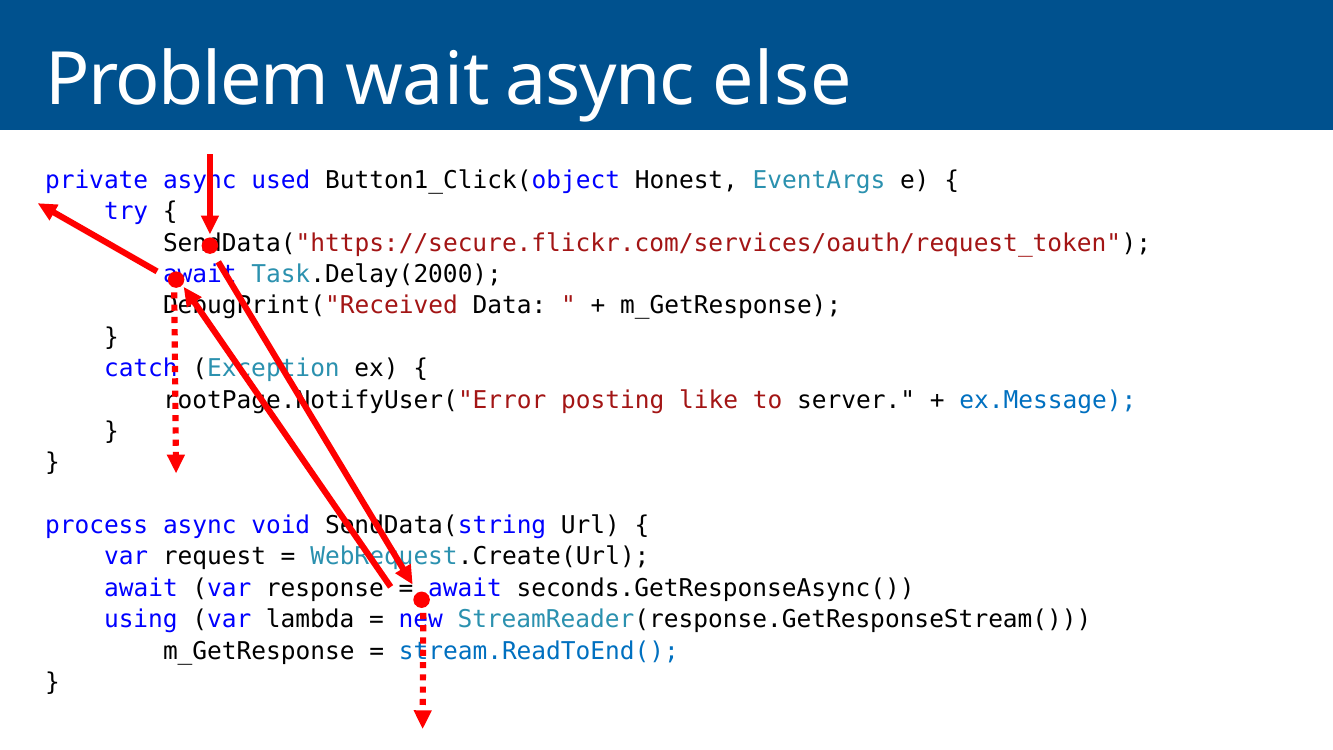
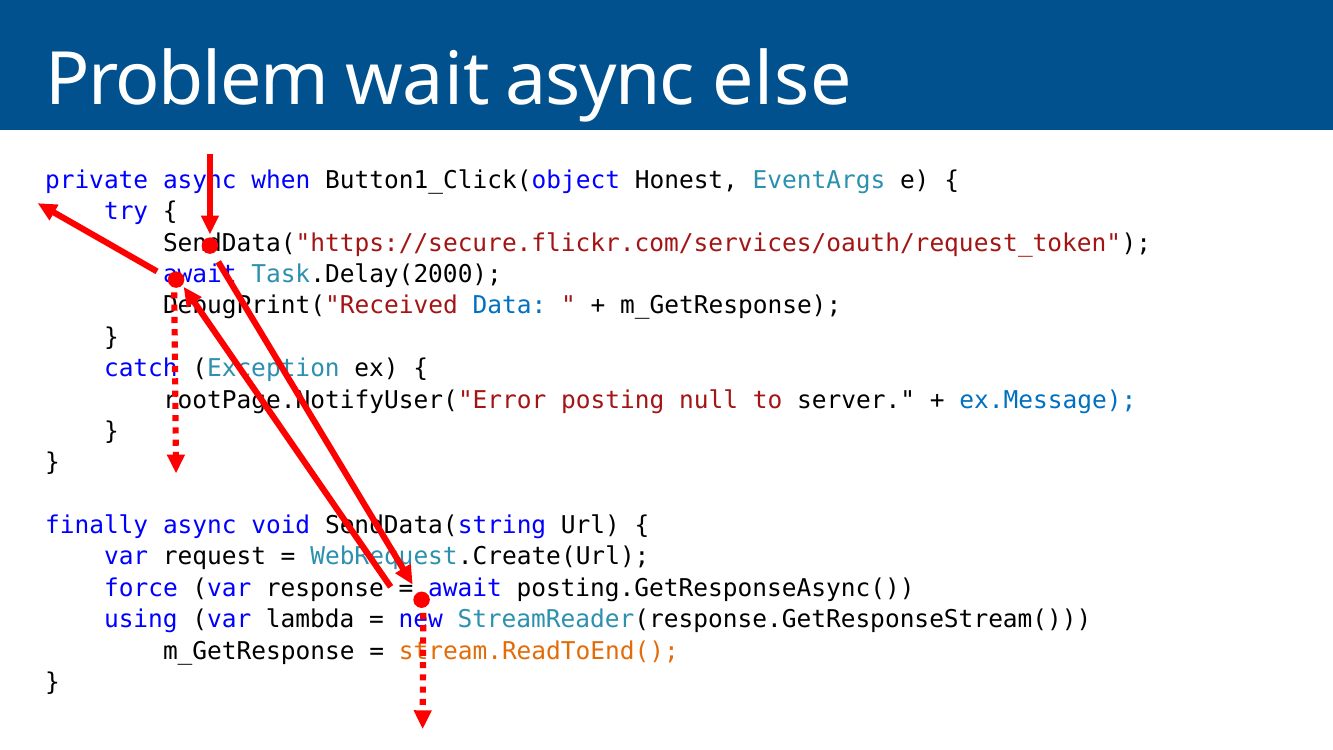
used: used -> when (281, 180)
Data colour: black -> blue (510, 306)
like: like -> null (709, 400)
process: process -> finally (97, 525)
await: await -> force (141, 588)
seconds.GetResponseAsync(: seconds.GetResponseAsync( -> posting.GetResponseAsync( (716, 588)
stream.ReadToEnd( colour: blue -> orange (539, 651)
